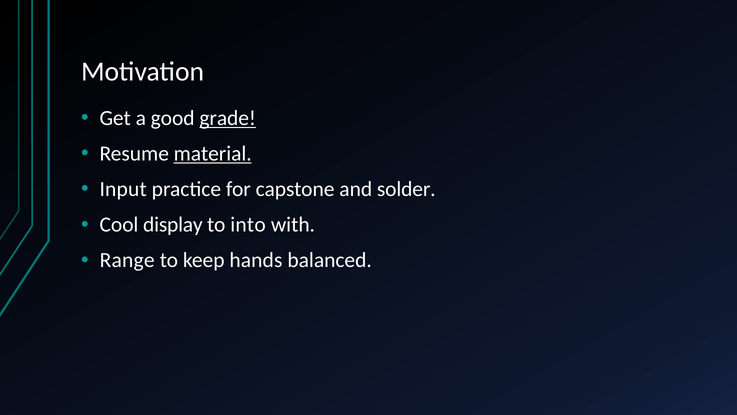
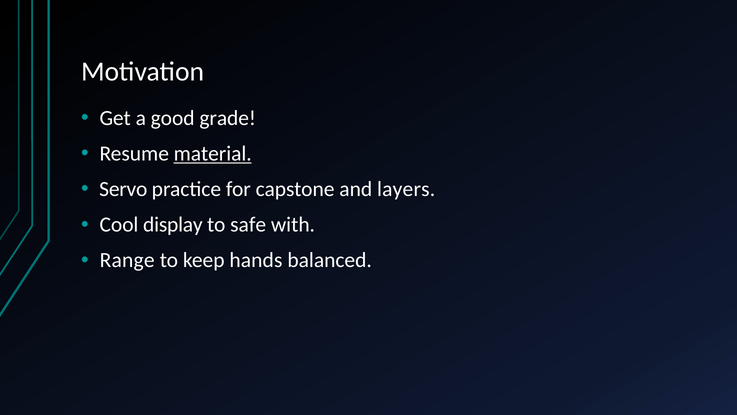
grade underline: present -> none (228, 118)
Input: Input -> Servo (123, 189)
solder: solder -> layers (406, 189)
into: into -> safe (248, 225)
